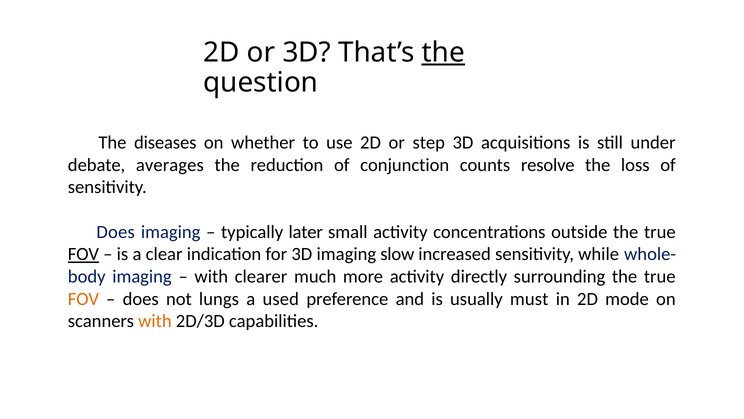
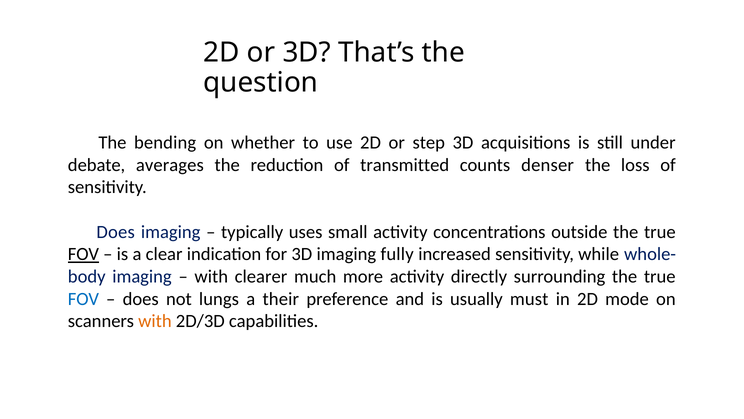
the underline: present -> none (443, 52)
diseases: diseases -> bending (165, 142)
conjunction: conjunction -> transmitted (405, 165)
resolve: resolve -> denser (548, 165)
later: later -> uses (306, 232)
slow: slow -> fully (397, 254)
FOV colour: orange -> blue (83, 299)
used: used -> their (281, 299)
